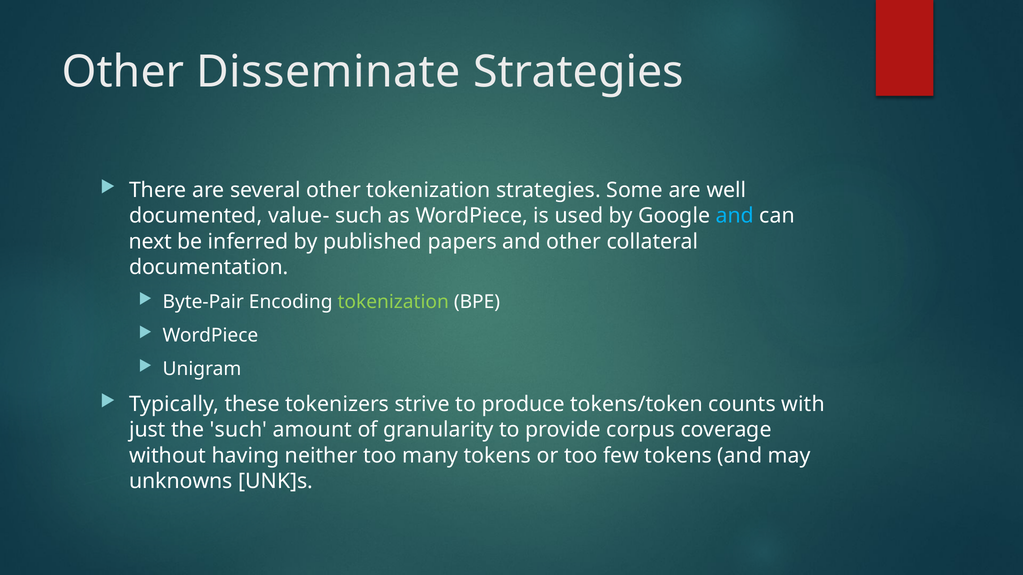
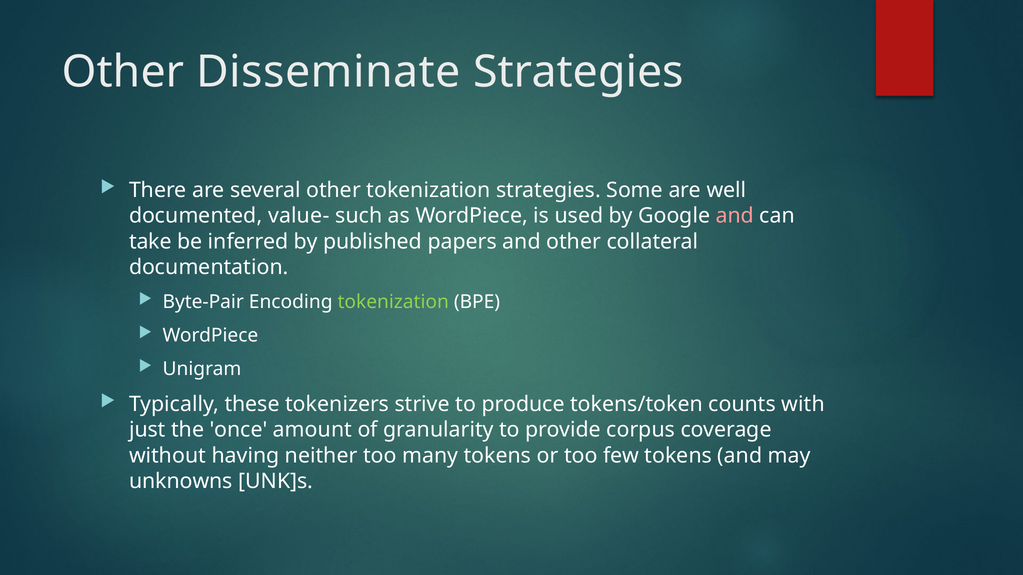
and colour: light blue -> pink (735, 216)
next: next -> take (150, 242)
the such: such -> once (239, 430)
